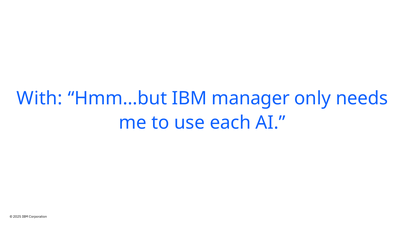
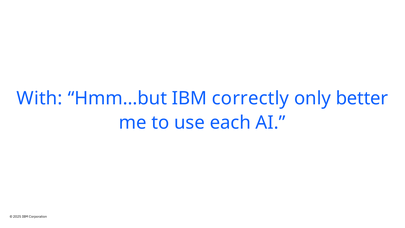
manager: manager -> correctly (251, 98)
needs: needs -> better (362, 98)
